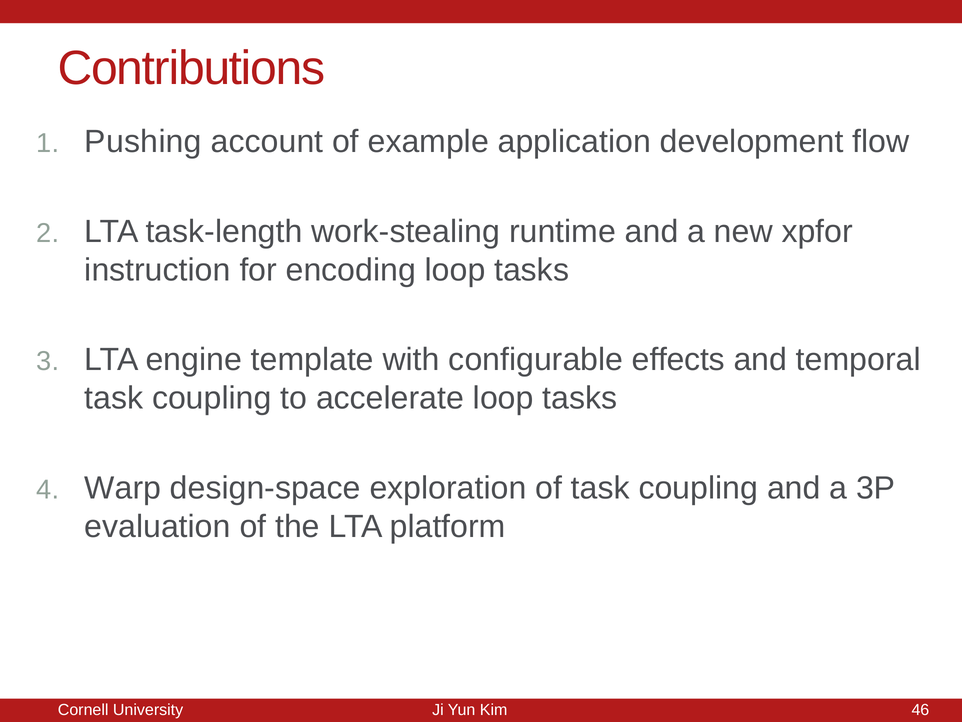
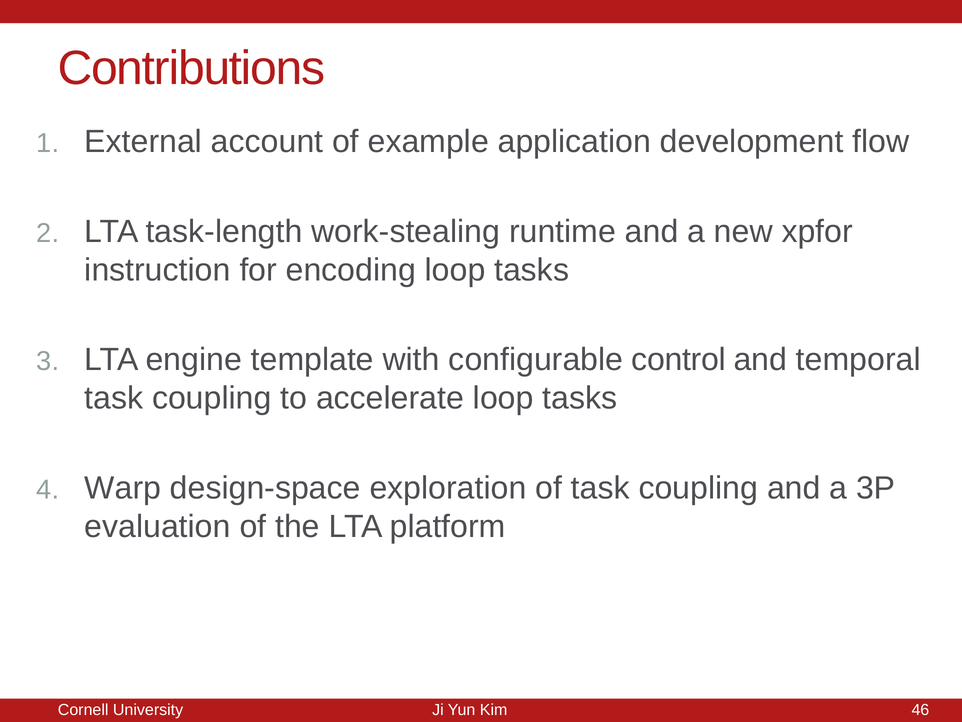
Pushing: Pushing -> External (143, 142)
effects: effects -> control (678, 360)
